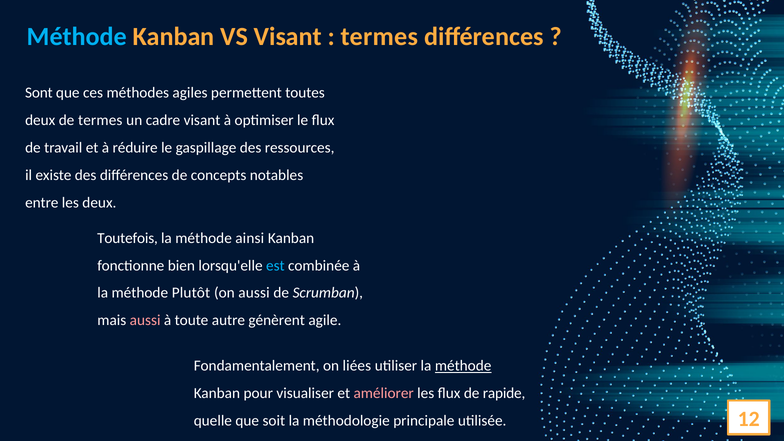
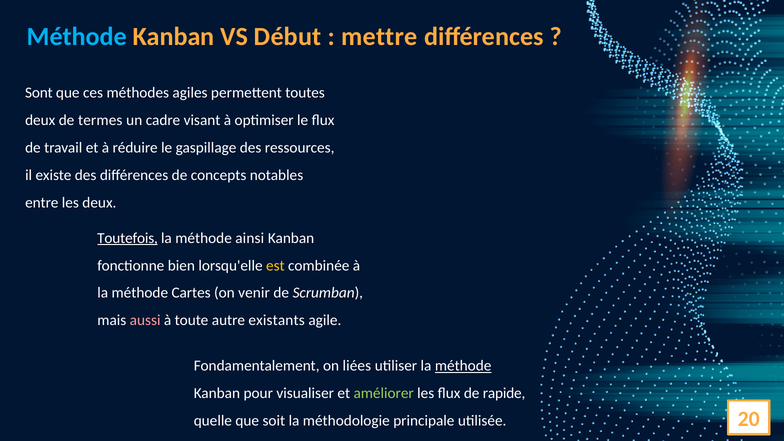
VS Visant: Visant -> Début (288, 37)
termes: termes -> mettre (379, 37)
Toutefois underline: none -> present (128, 238)
est colour: light blue -> yellow (275, 266)
Plutôt: Plutôt -> Cartes (191, 293)
on aussi: aussi -> venir (254, 293)
génèrent: génèrent -> existants (277, 320)
améliorer colour: pink -> light green (384, 393)
12: 12 -> 20 (749, 419)
